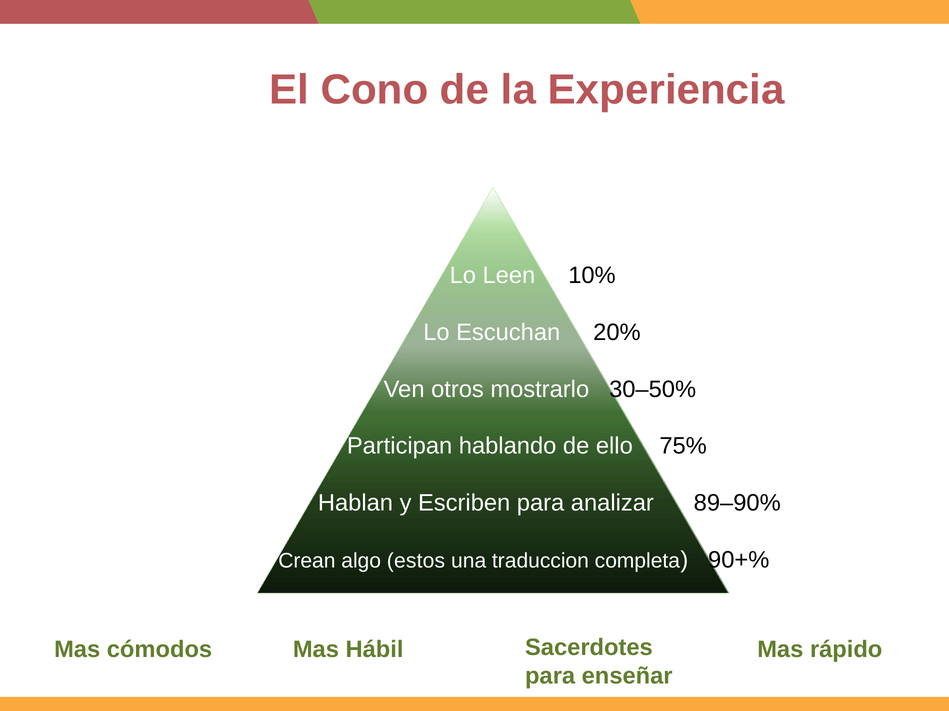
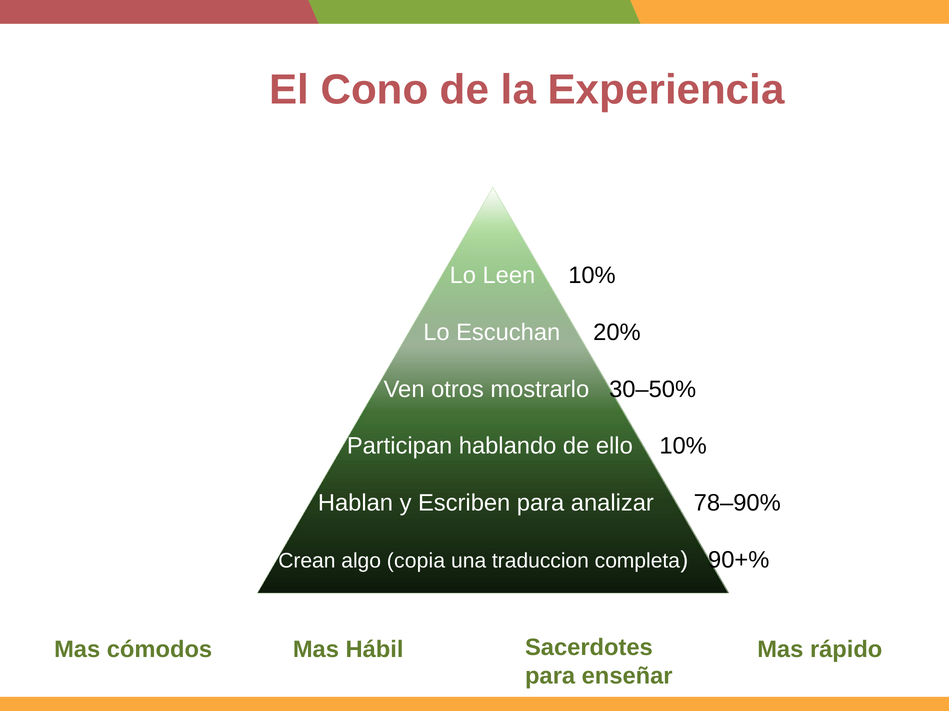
ello 75%: 75% -> 10% (683, 447)
89–90%: 89–90% -> 78–90% (737, 504)
estos: estos -> copia (416, 561)
